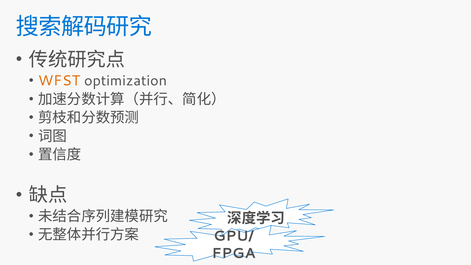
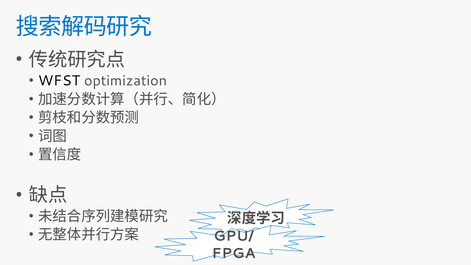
WFST colour: orange -> black (59, 81)
